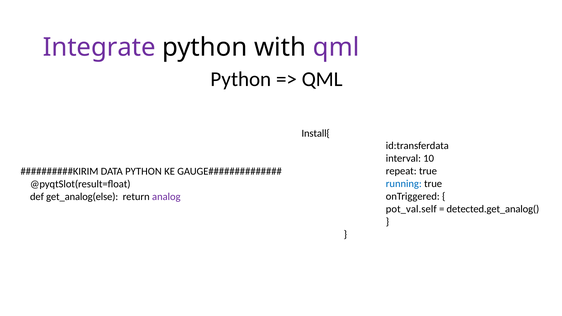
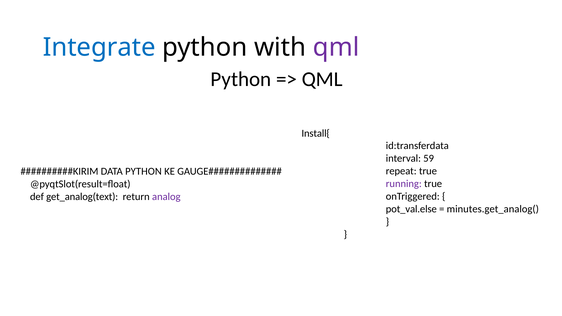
Integrate colour: purple -> blue (99, 47)
10: 10 -> 59 (429, 159)
running colour: blue -> purple (404, 184)
get_analog(else: get_analog(else -> get_analog(text (82, 197)
pot_val.self: pot_val.self -> pot_val.else (411, 209)
detected.get_analog(: detected.get_analog( -> minutes.get_analog( (493, 209)
